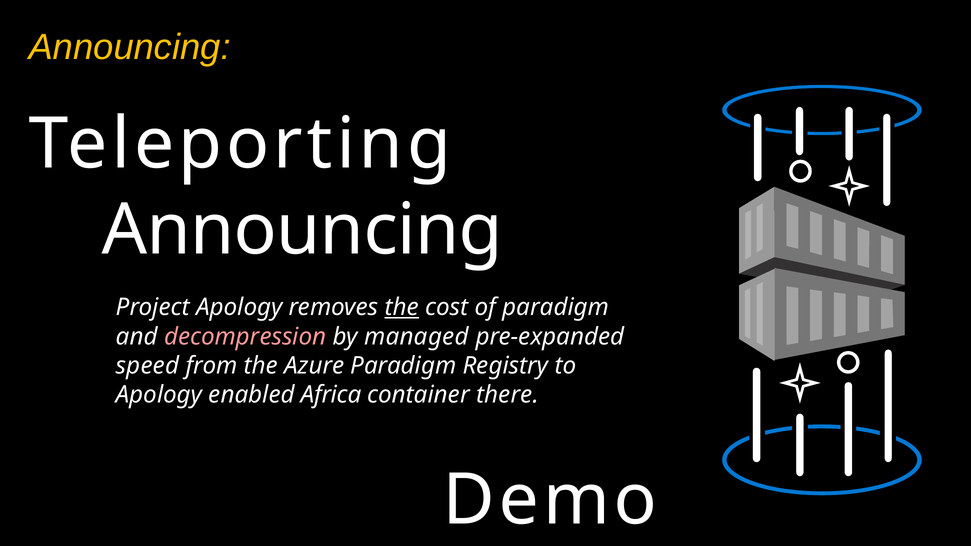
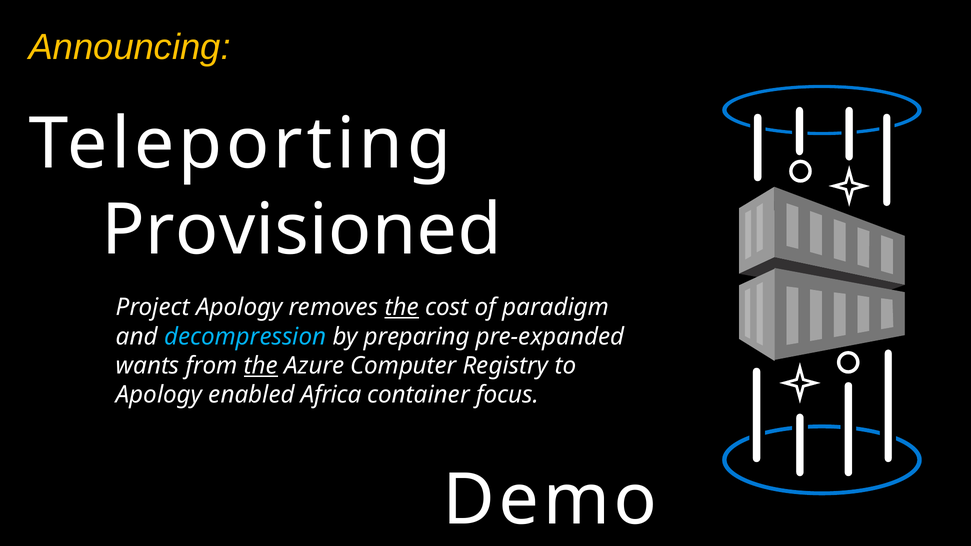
Announcing: Announcing -> Provisioned (302, 230)
decompression colour: pink -> light blue (245, 337)
managed: managed -> preparing (417, 337)
speed: speed -> wants (148, 366)
the underline: none -> present (261, 366)
Azure Paradigm: Paradigm -> Computer (403, 366)
there: there -> focus (508, 395)
